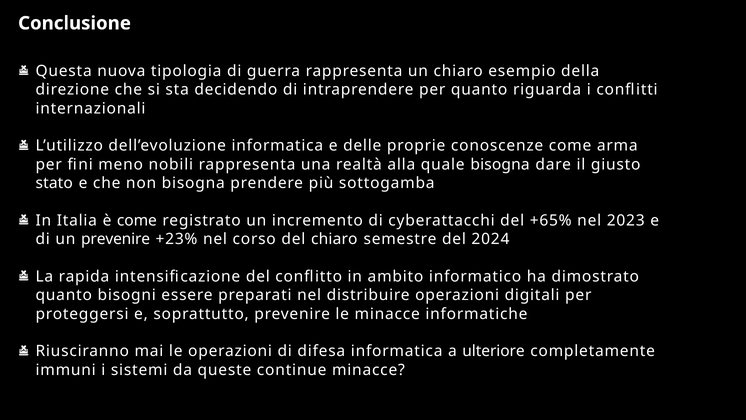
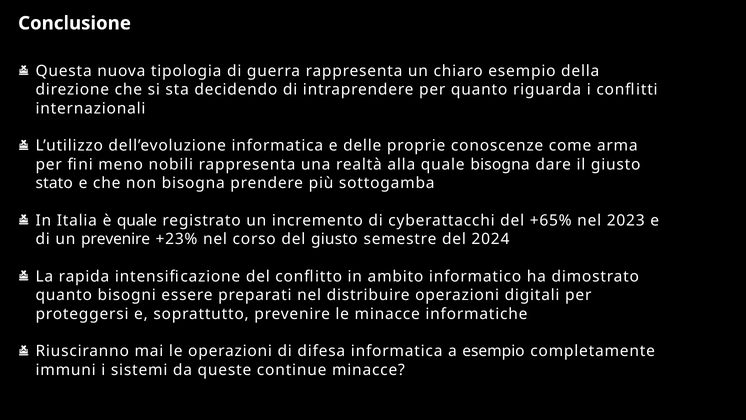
è come: come -> quale (137, 220)
del chiaro: chiaro -> giusto (334, 239)
a ulteriore: ulteriore -> esempio (493, 351)
